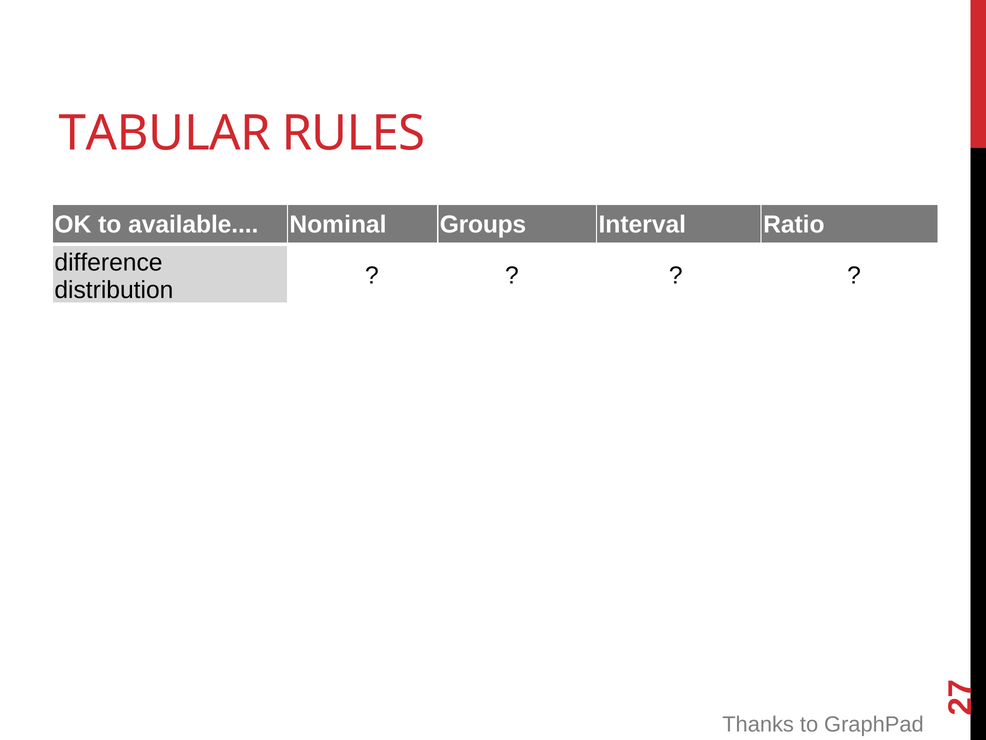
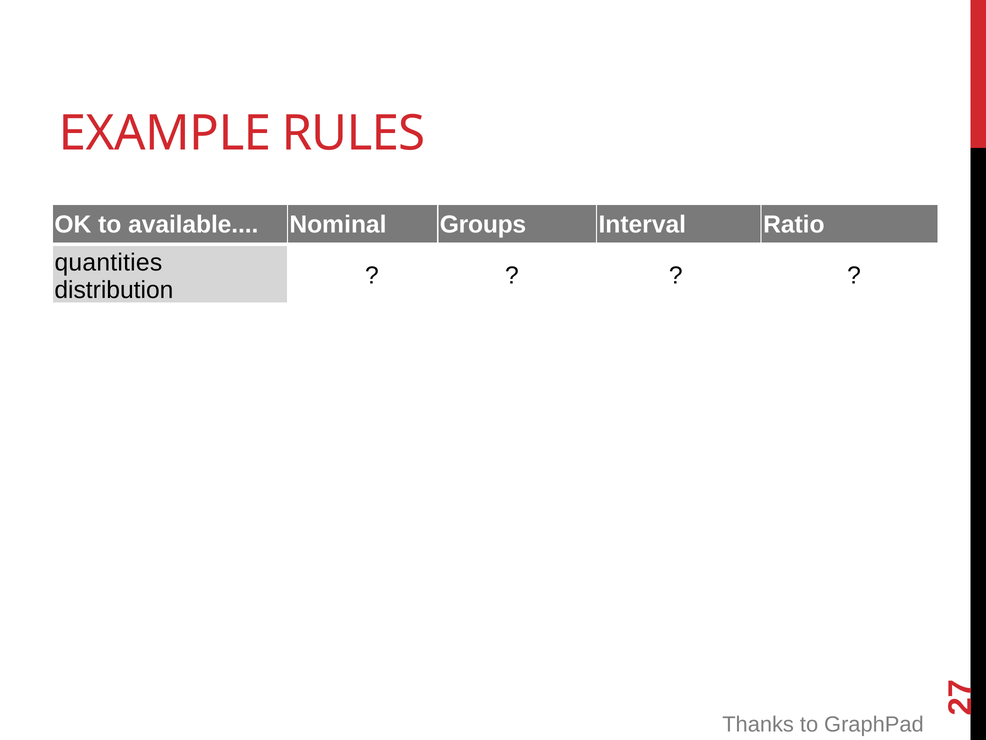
TABULAR: TABULAR -> EXAMPLE (165, 133)
difference: difference -> quantities (108, 262)
